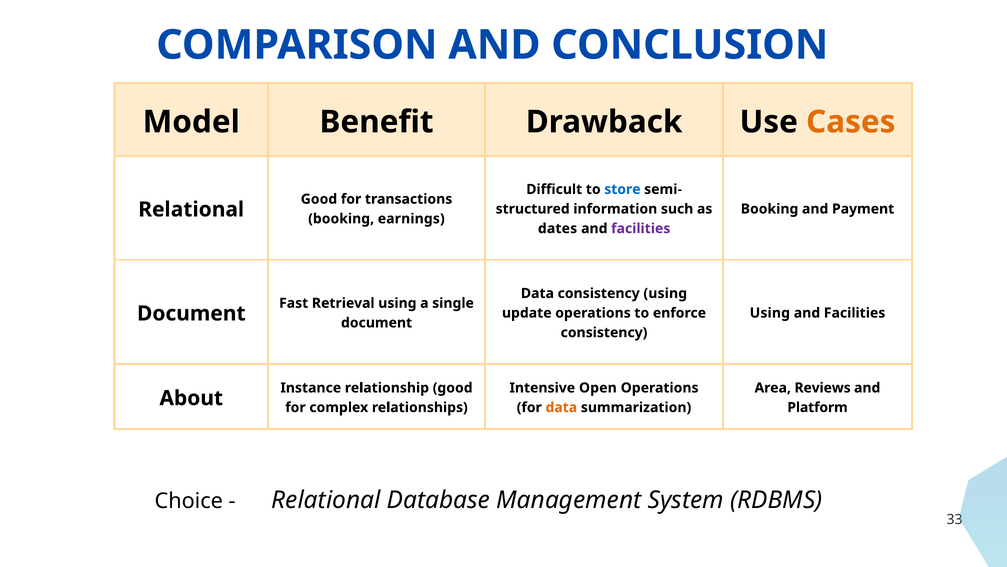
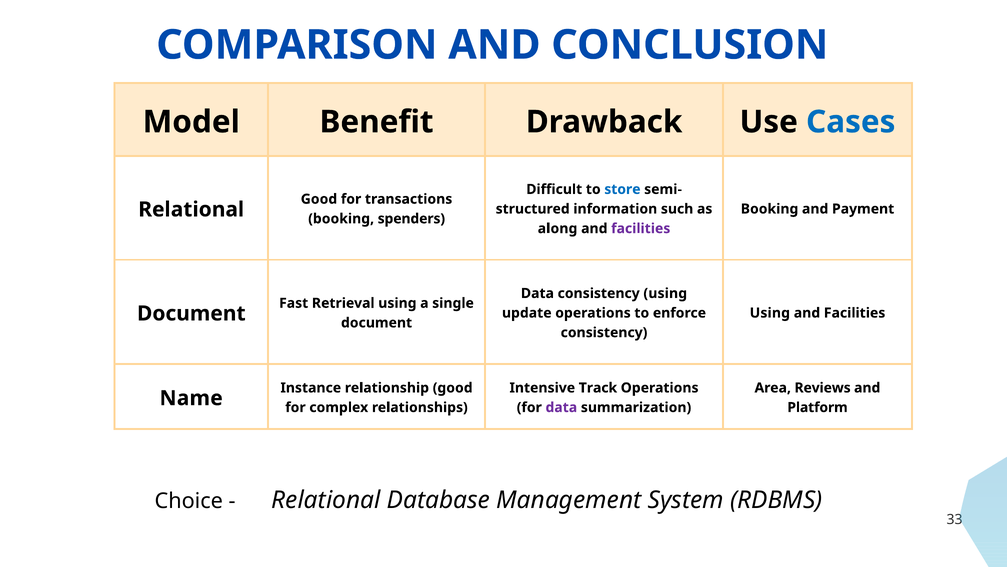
Cases colour: orange -> blue (851, 122)
earnings: earnings -> spenders (411, 219)
dates: dates -> along (558, 228)
Open: Open -> Track (598, 387)
About: About -> Name (191, 398)
data colour: orange -> purple (561, 407)
